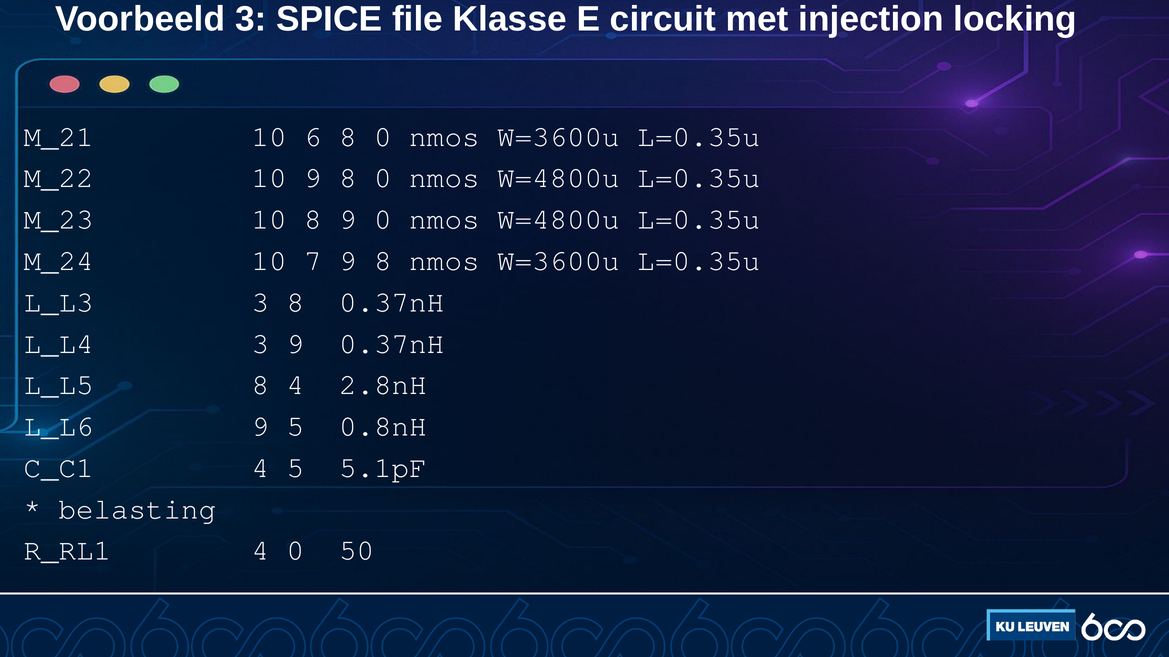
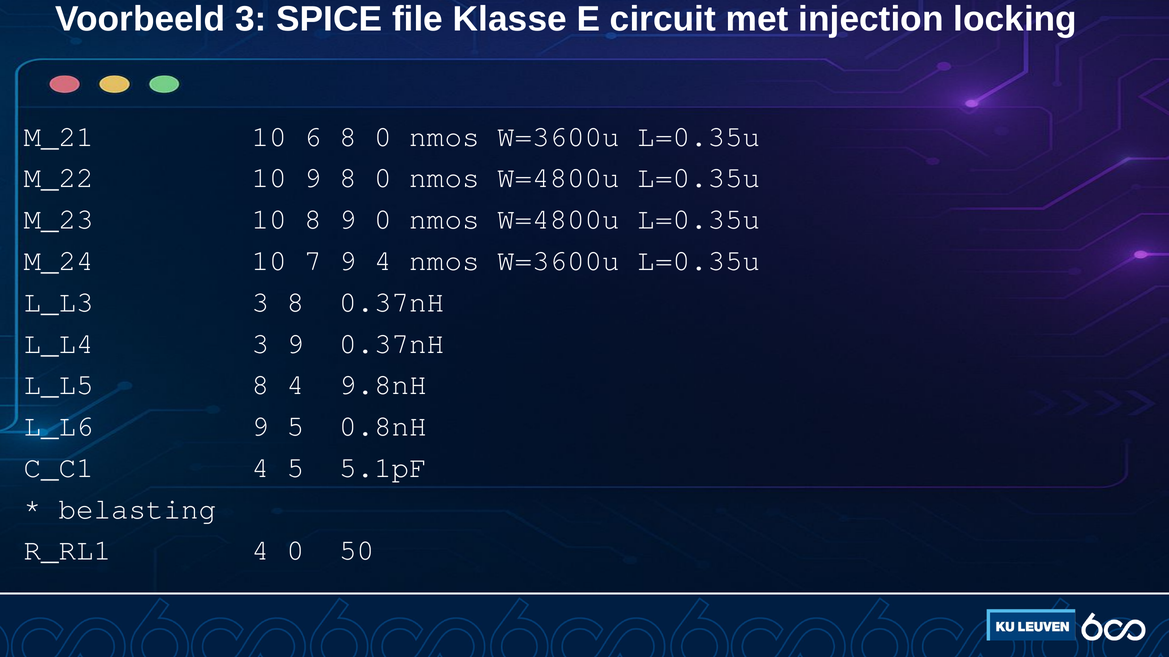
7 9 8: 8 -> 4 (383, 261)
2.8nH: 2.8nH -> 9.8nH (383, 385)
